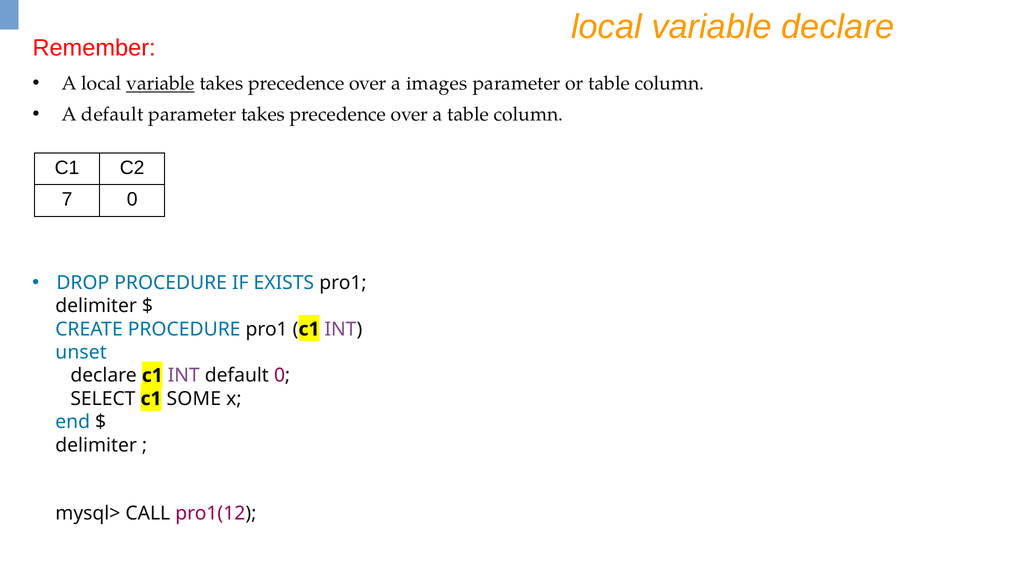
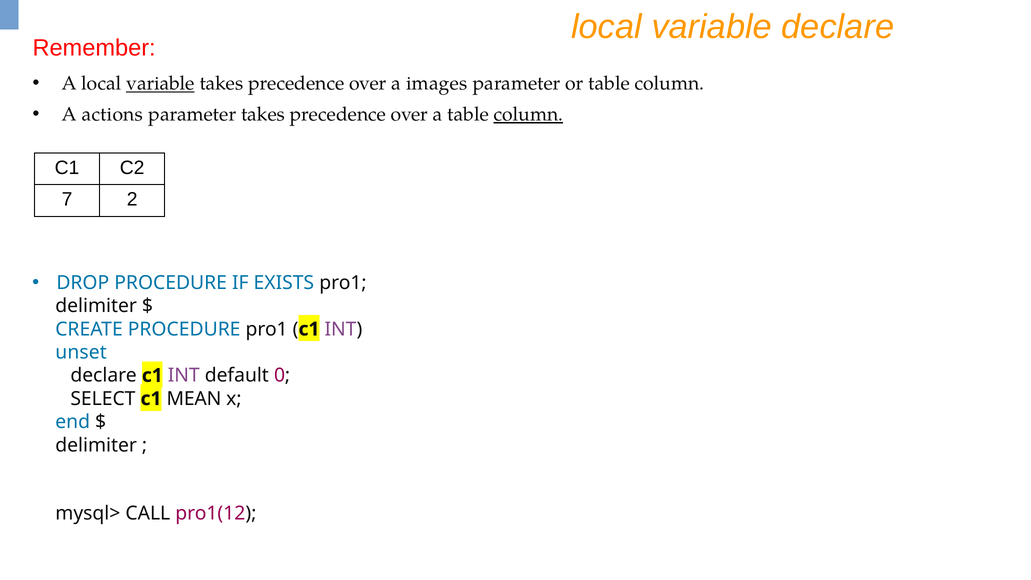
A default: default -> actions (112, 114)
column underline: none -> present (528, 114)
7 0: 0 -> 2 (132, 199)
SOME: SOME -> MEAN (194, 399)
